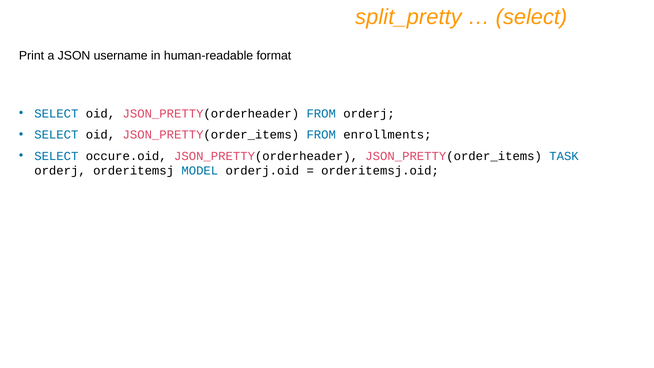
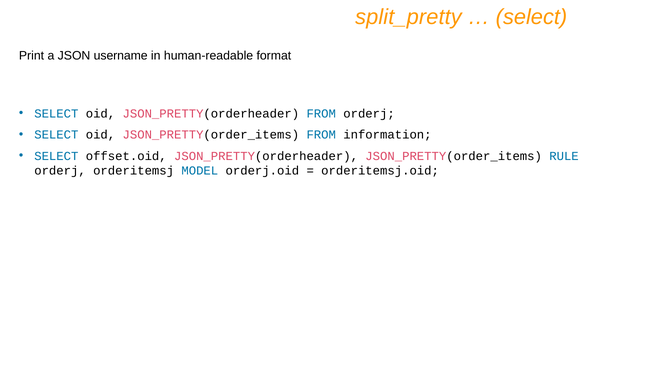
enrollments: enrollments -> information (387, 135)
occure.oid: occure.oid -> offset.oid (126, 156)
TASK: TASK -> RULE (564, 156)
